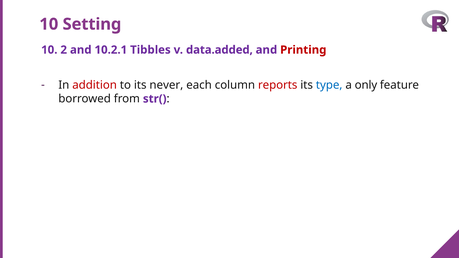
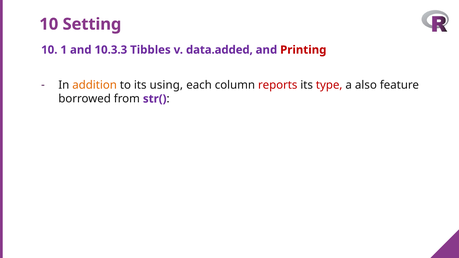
2: 2 -> 1 (64, 50)
10.2.1: 10.2.1 -> 10.3.3 (111, 50)
addition colour: red -> orange (95, 85)
never: never -> using (166, 85)
type colour: blue -> red (329, 85)
only: only -> also (366, 85)
